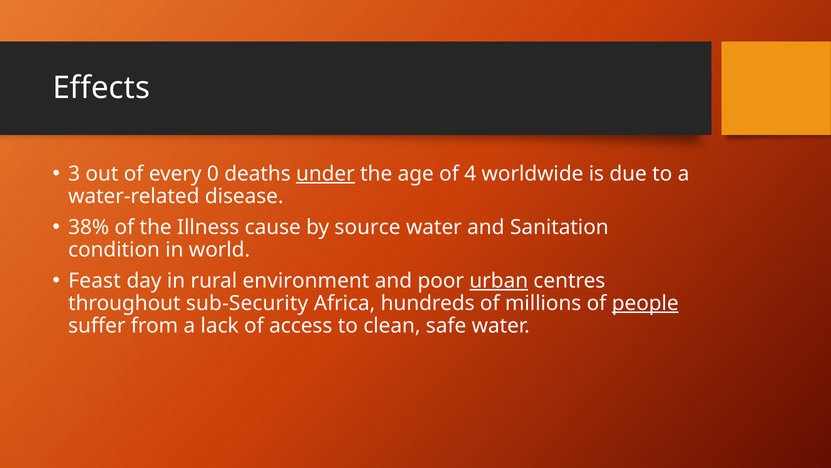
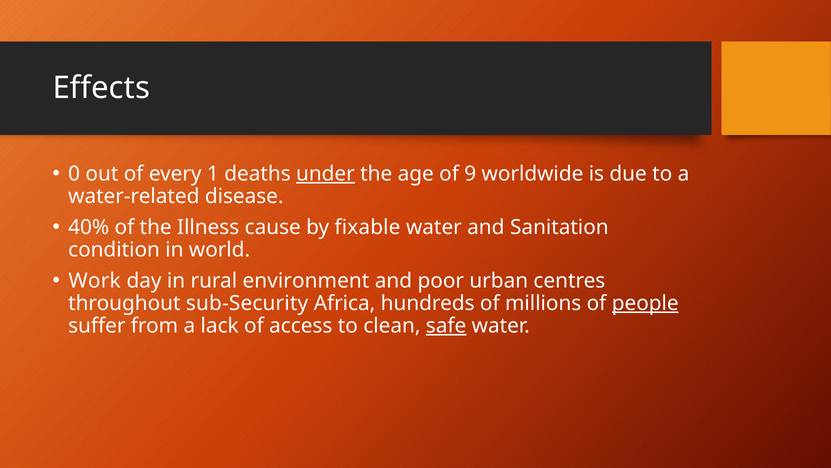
3: 3 -> 0 (74, 173)
0: 0 -> 1 (213, 173)
4: 4 -> 9 (470, 173)
38%: 38% -> 40% (89, 227)
source: source -> fixable (367, 227)
Feast: Feast -> Work (95, 281)
urban underline: present -> none (499, 281)
safe underline: none -> present (446, 325)
